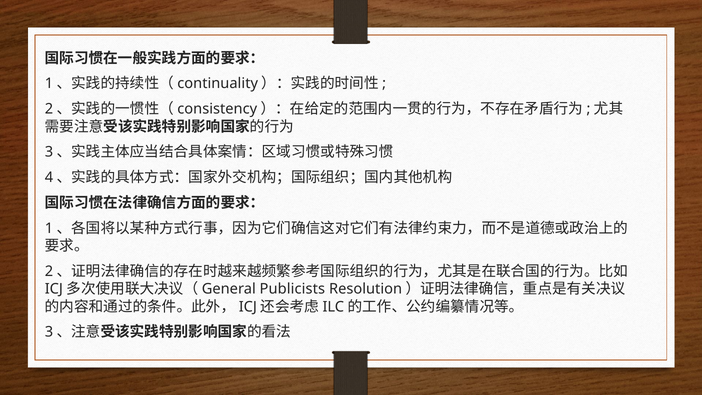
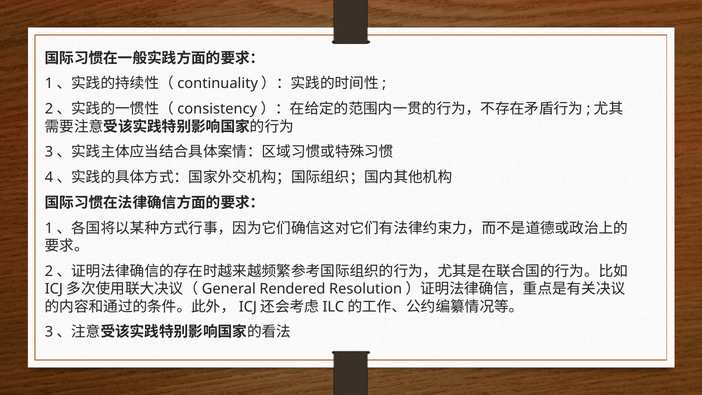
Publicists: Publicists -> Rendered (292, 289)
